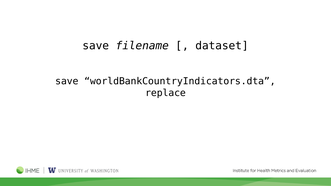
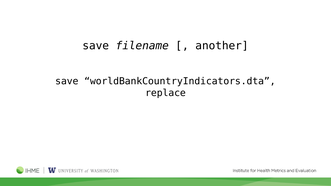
dataset: dataset -> another (222, 46)
